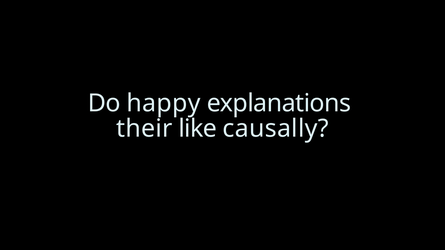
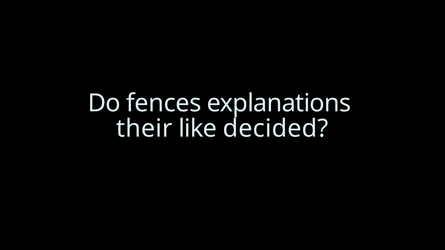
happy: happy -> fences (164, 103)
causally: causally -> decided (276, 129)
